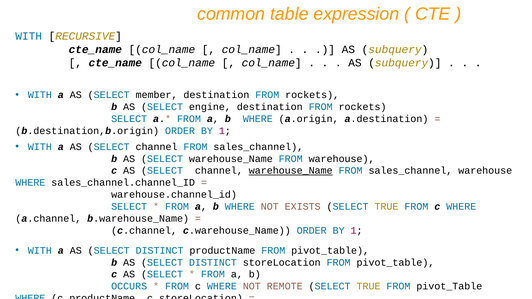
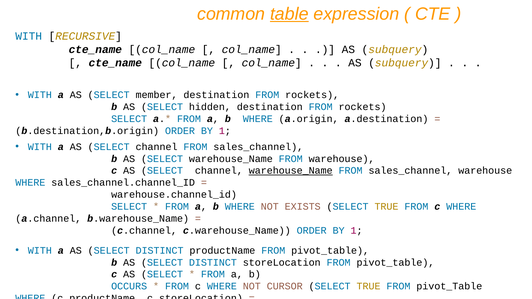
table underline: none -> present (289, 14)
engine: engine -> hidden (210, 107)
REMOTE: REMOTE -> CURSOR (285, 287)
